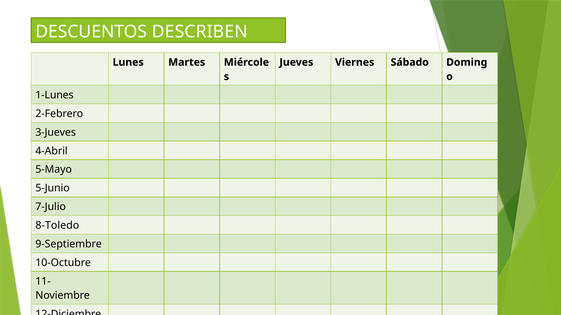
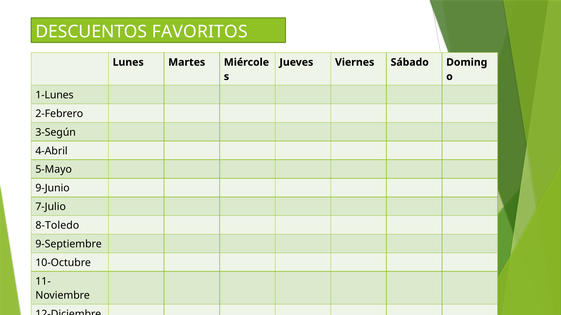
DESCRIBEN: DESCRIBEN -> FAVORITOS (200, 32)
3-Jueves: 3-Jueves -> 3-Según (56, 133)
5-Junio: 5-Junio -> 9-Junio (53, 188)
